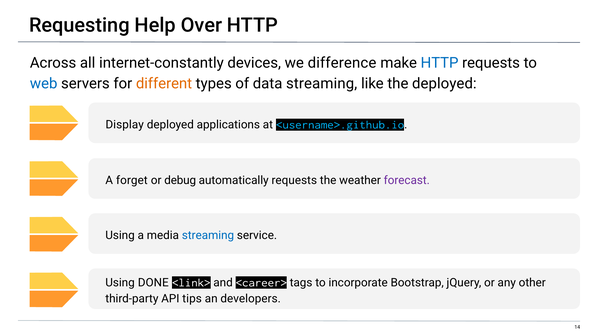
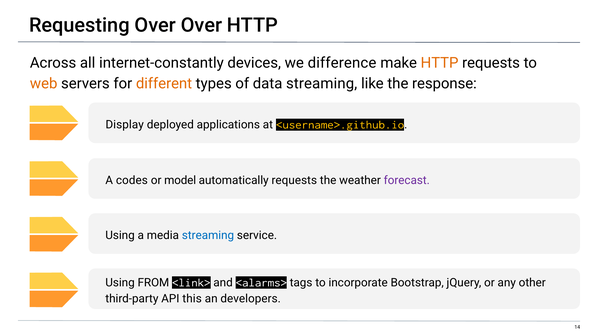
Requesting Help: Help -> Over (155, 25)
HTTP colour: blue -> orange (440, 63)
web colour: blue -> orange (44, 84)
the deployed: deployed -> response (444, 84)
<username>.github.io colour: light blue -> yellow (340, 125)
forget: forget -> codes (132, 181)
debug: debug -> model (180, 181)
DONE: DONE -> FROM (153, 283)
<career>: <career> -> <alarms> (261, 283)
tips: tips -> this (192, 299)
